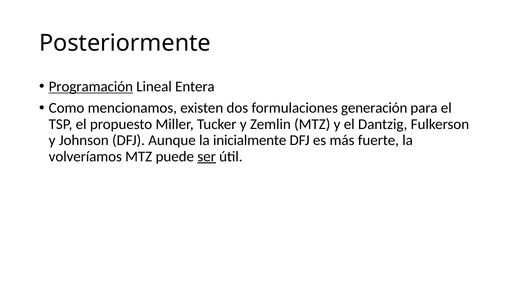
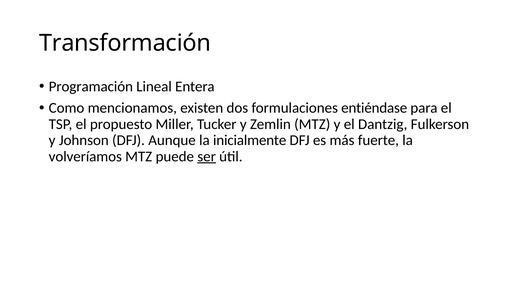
Posteriormente: Posteriormente -> Transformación (125, 43)
Programación underline: present -> none (91, 87)
generación: generación -> entiéndase (374, 108)
